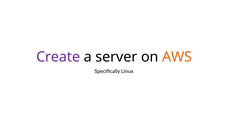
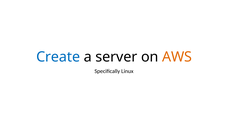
Create colour: purple -> blue (58, 57)
